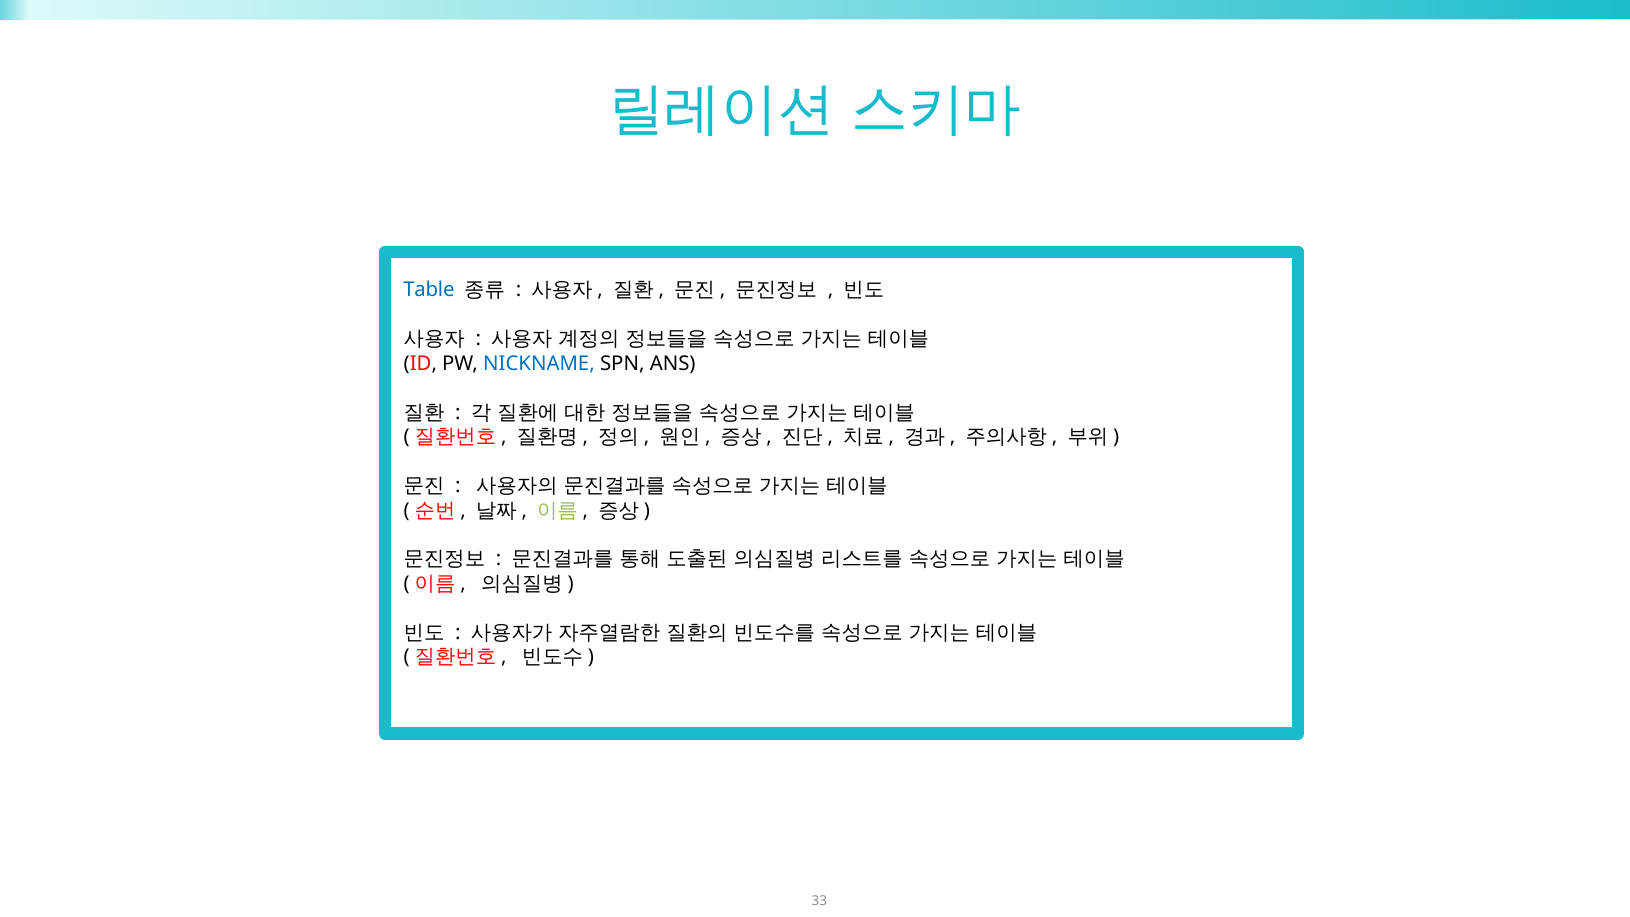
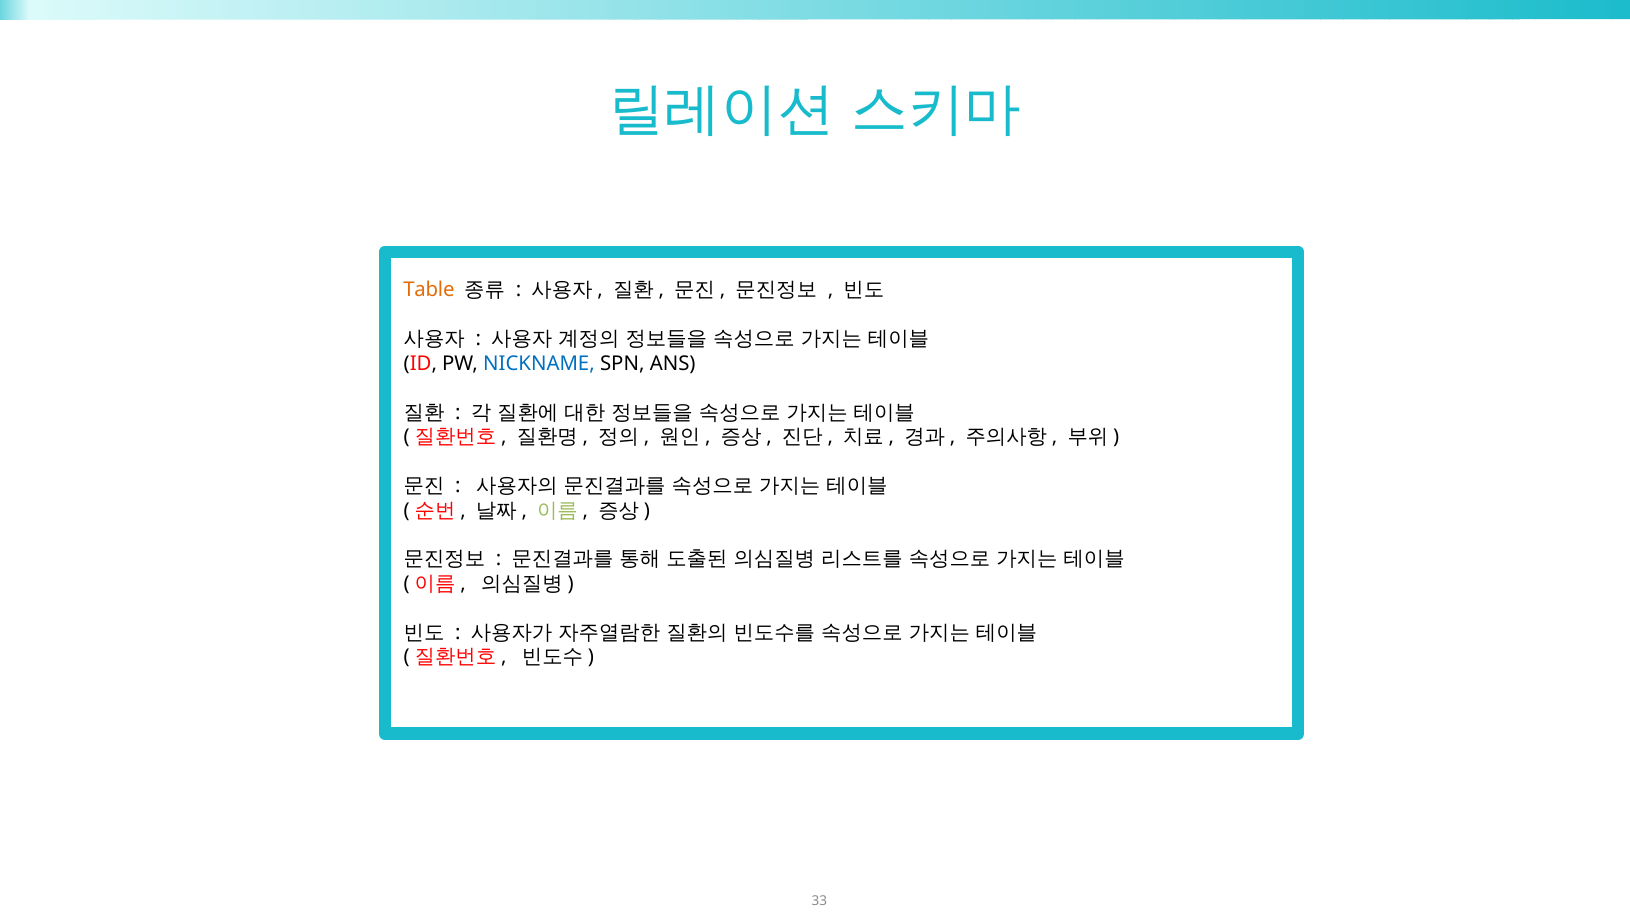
Table colour: blue -> orange (429, 290)
